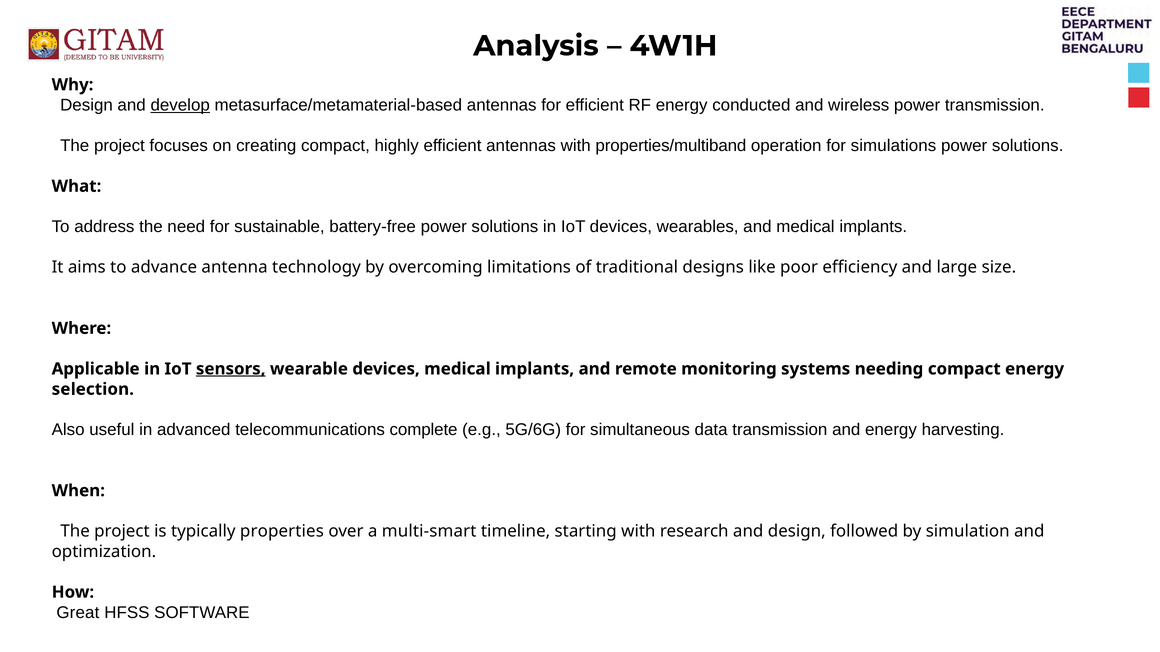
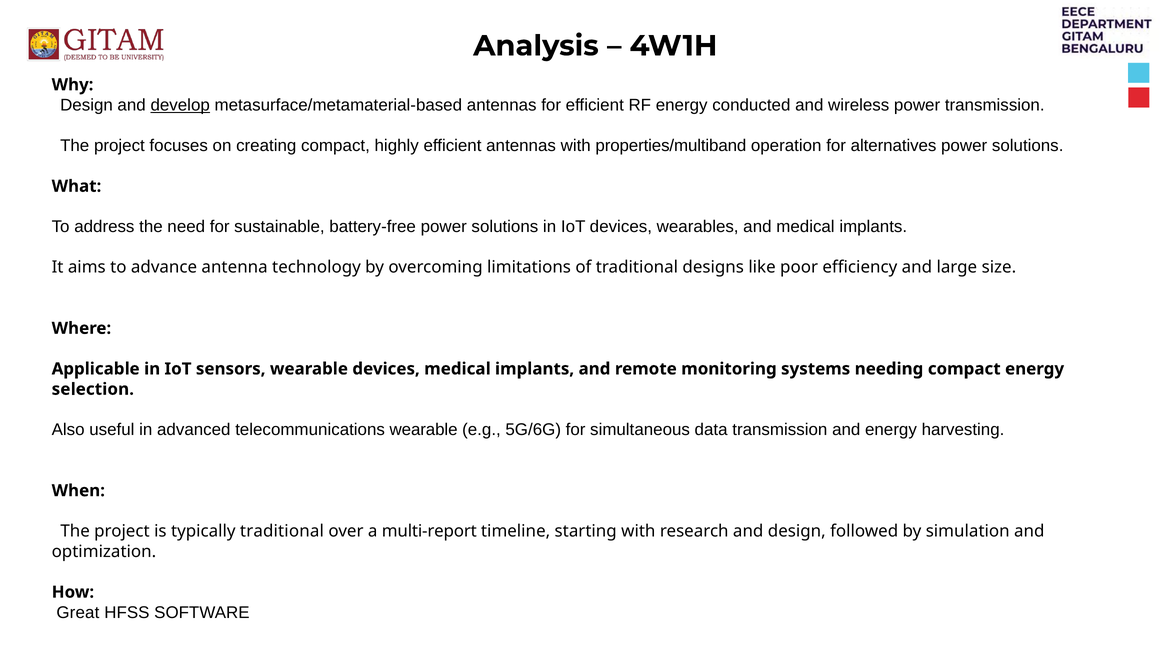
simulations: simulations -> alternatives (894, 146)
sensors underline: present -> none (231, 369)
telecommunications complete: complete -> wearable (424, 430)
typically properties: properties -> traditional (282, 532)
multi-smart: multi-smart -> multi-report (429, 532)
